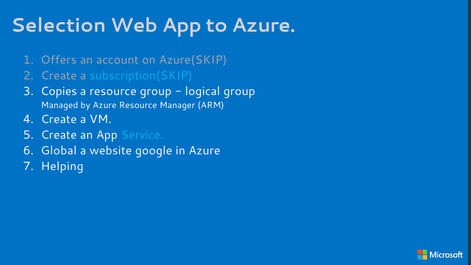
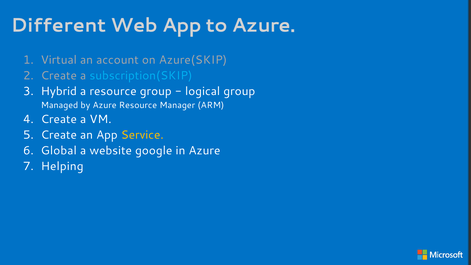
Selection: Selection -> Different (58, 25)
Offers: Offers -> Virtual (59, 60)
Copies: Copies -> Hybrid (59, 91)
Service colour: light blue -> yellow (142, 135)
